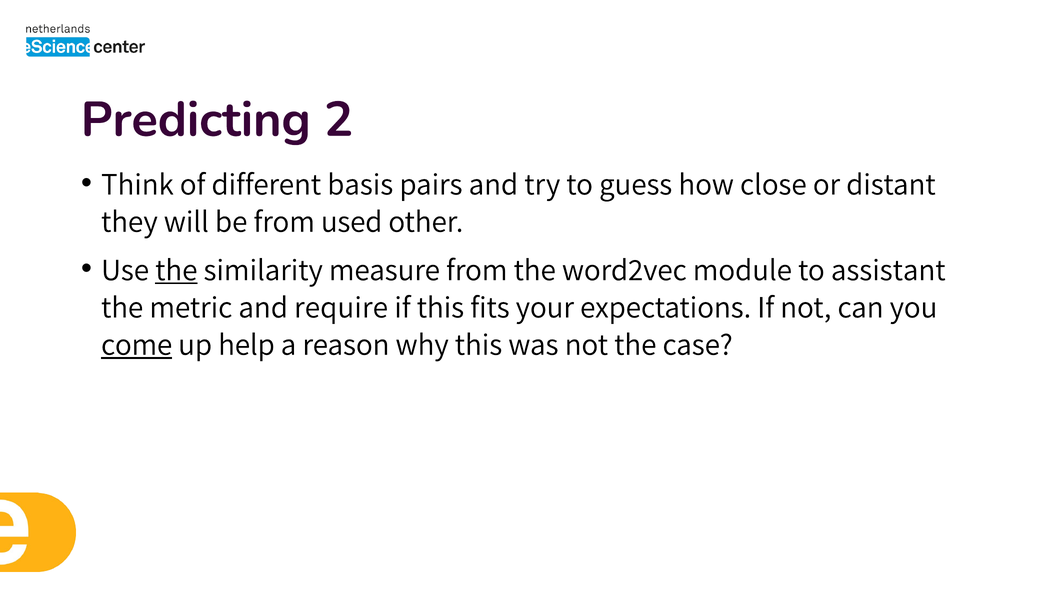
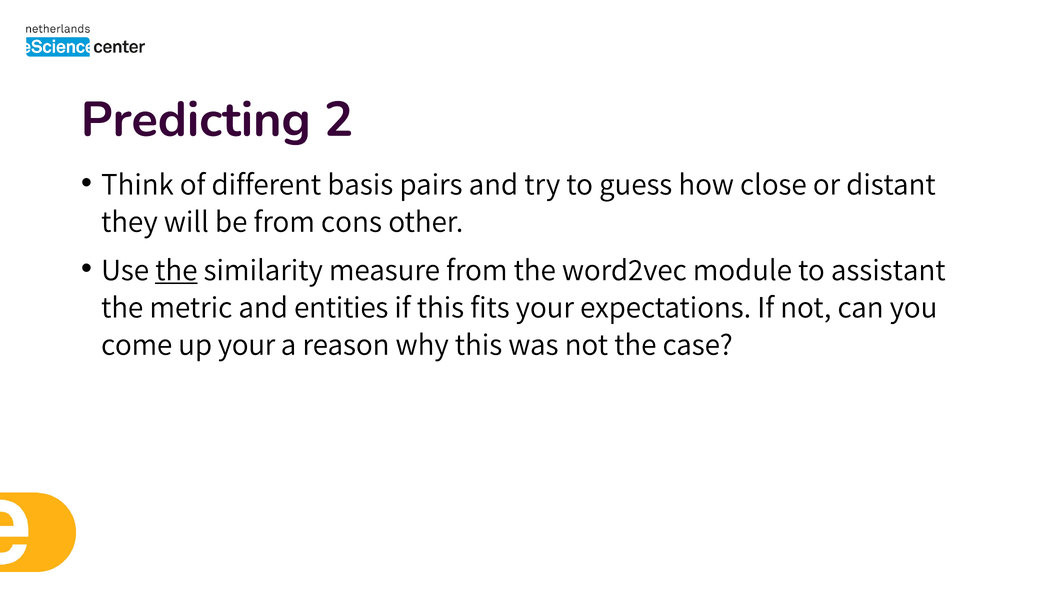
used: used -> cons (351, 221)
require: require -> entities (341, 307)
come underline: present -> none (137, 344)
up help: help -> your (247, 344)
